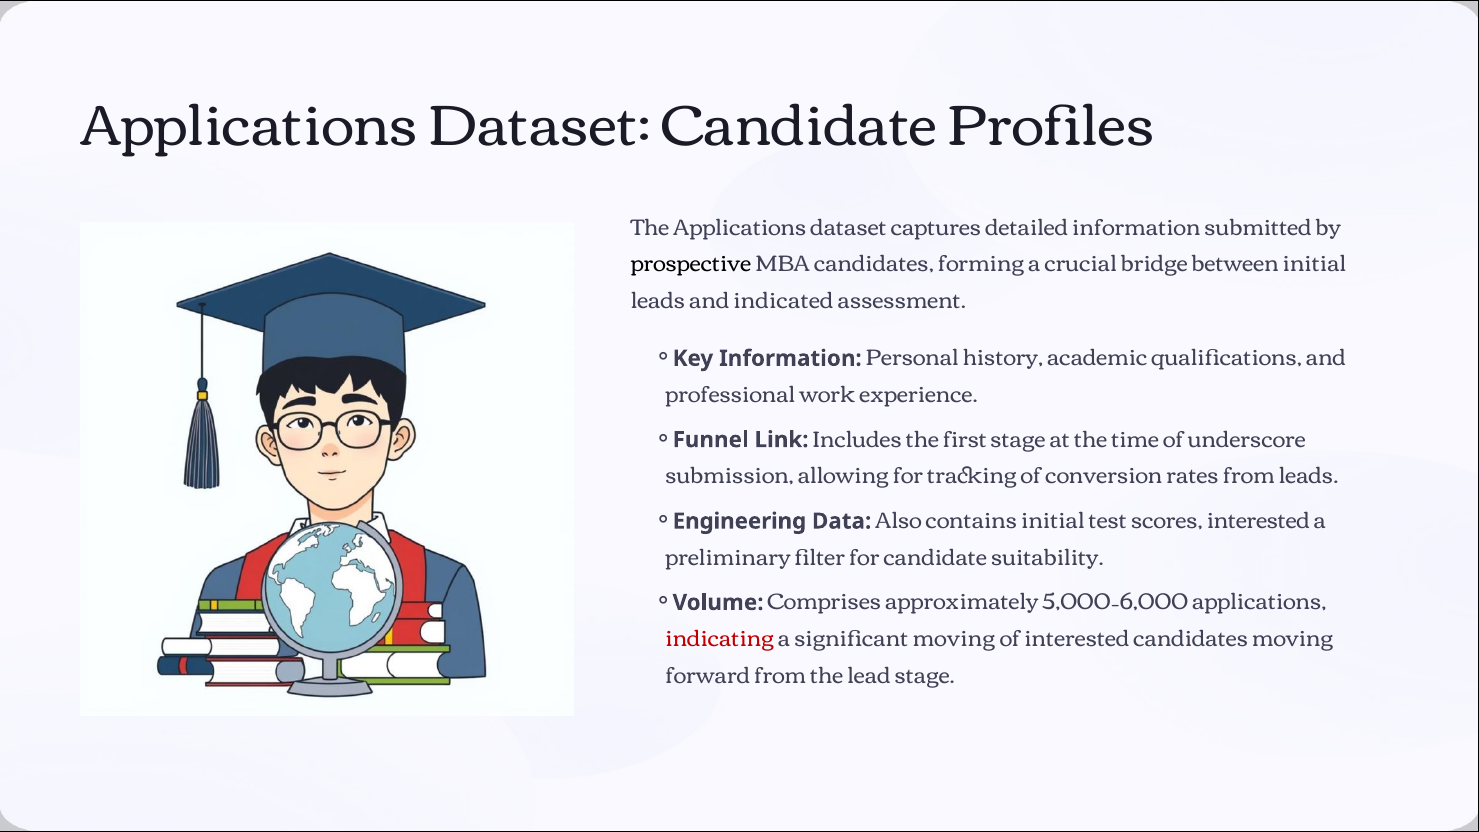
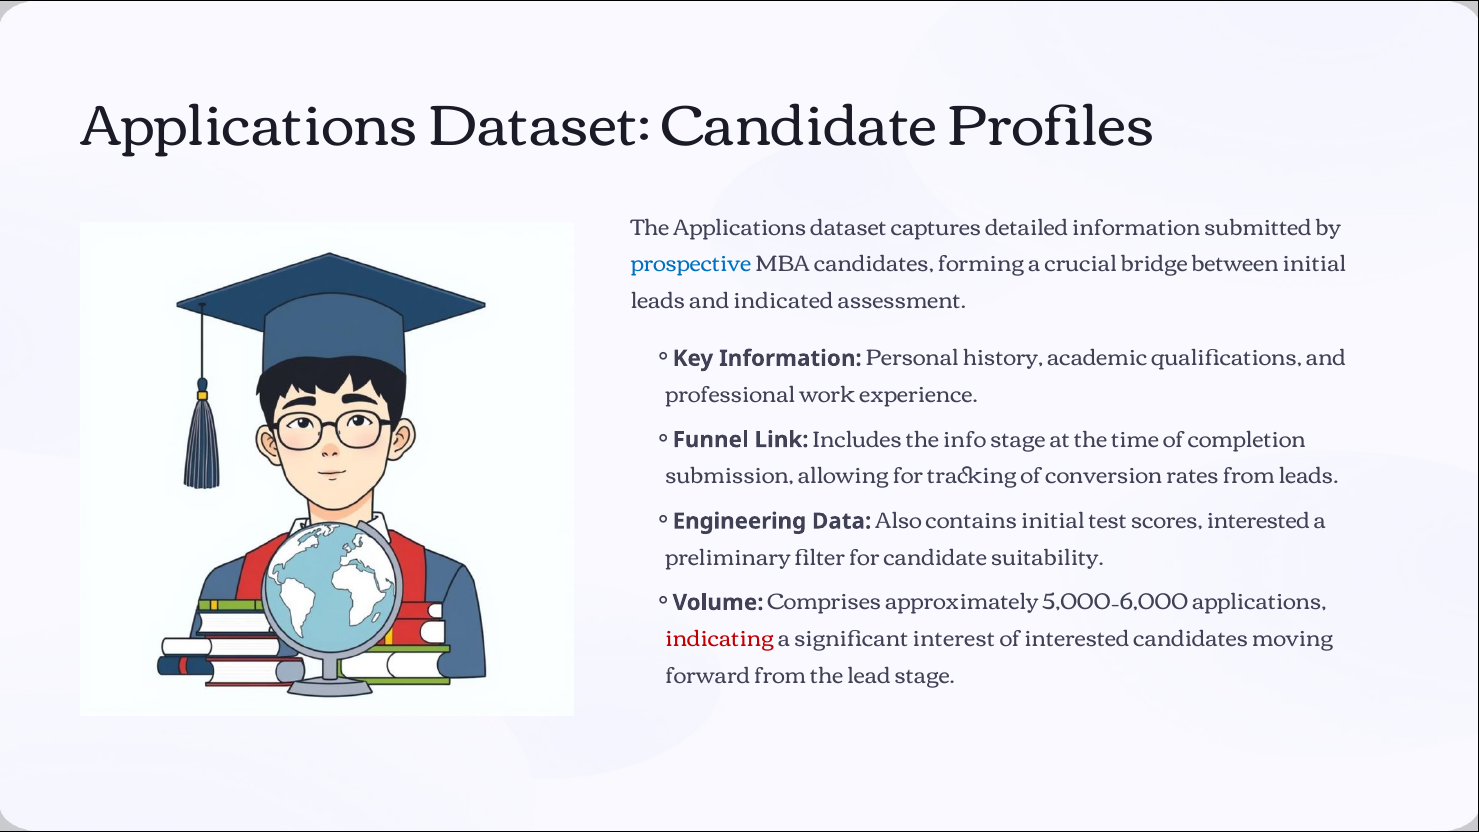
prospective colour: black -> blue (691, 264)
first: first -> info (965, 440)
underscore: underscore -> completion (1247, 440)
significant moving: moving -> interest (954, 639)
